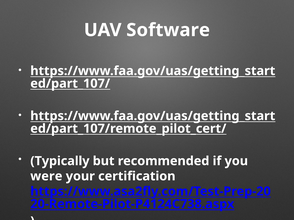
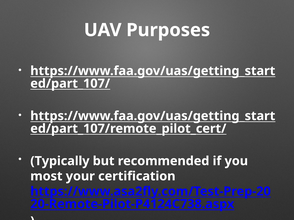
Software: Software -> Purposes (168, 30)
were: were -> most (46, 177)
